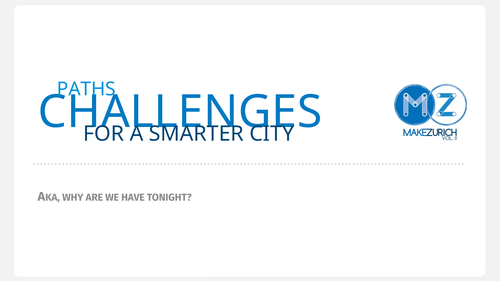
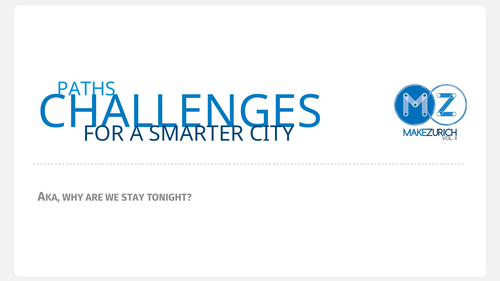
HAVE: HAVE -> STAY (133, 198)
